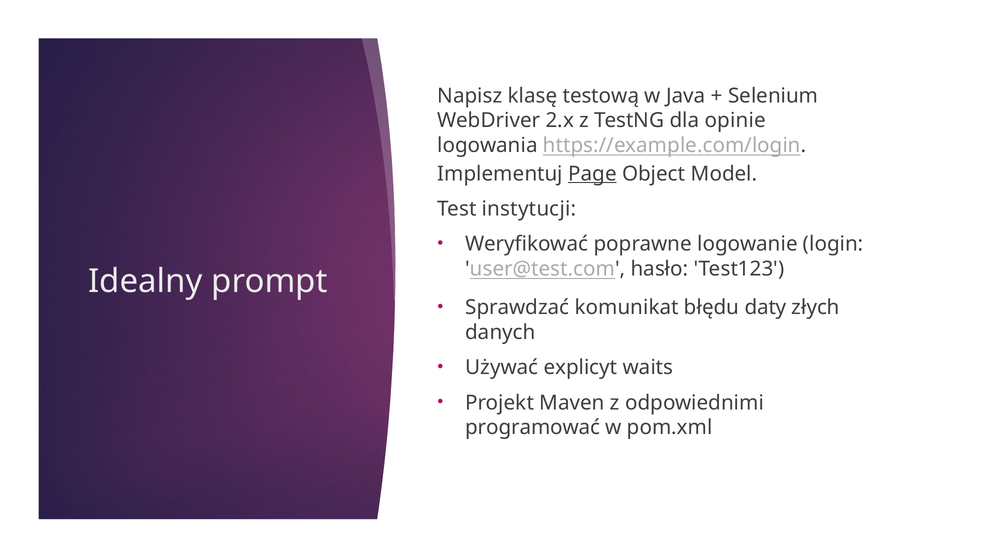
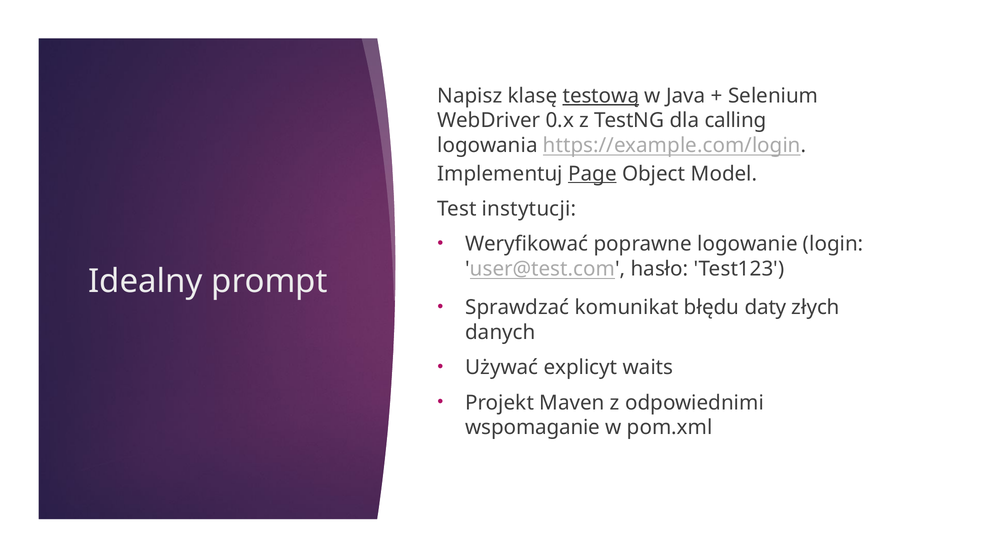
testową underline: none -> present (601, 96)
2.x: 2.x -> 0.x (560, 120)
opinie: opinie -> calling (735, 120)
programować: programować -> wspomaganie (533, 427)
